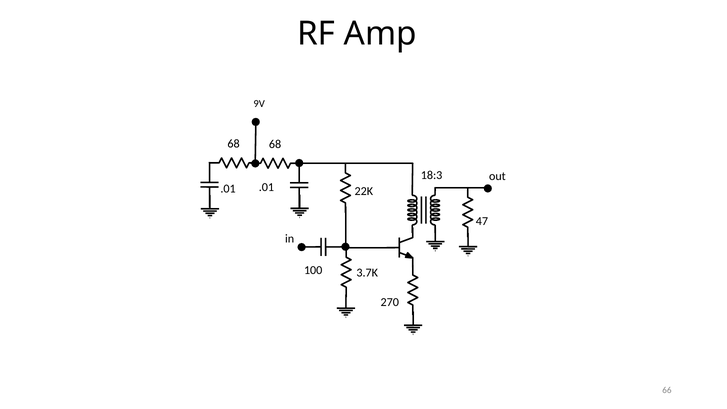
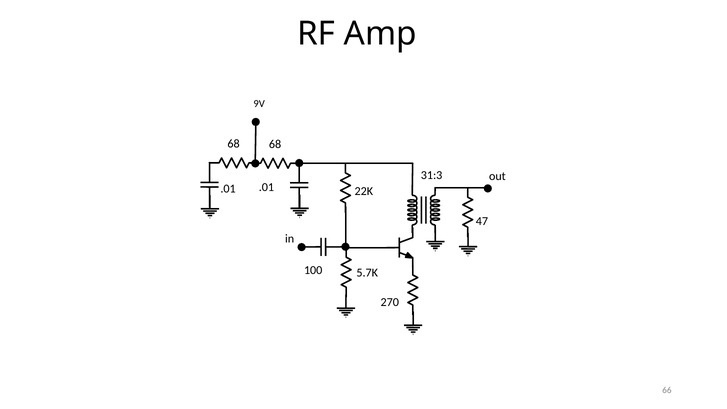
18:3: 18:3 -> 31:3 (432, 175)
3.7K: 3.7K -> 5.7K (367, 273)
